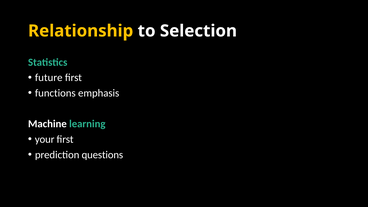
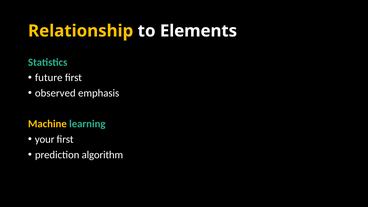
Selection: Selection -> Elements (198, 31)
functions: functions -> observed (55, 93)
Machine colour: white -> yellow (47, 124)
questions: questions -> algorithm (102, 155)
